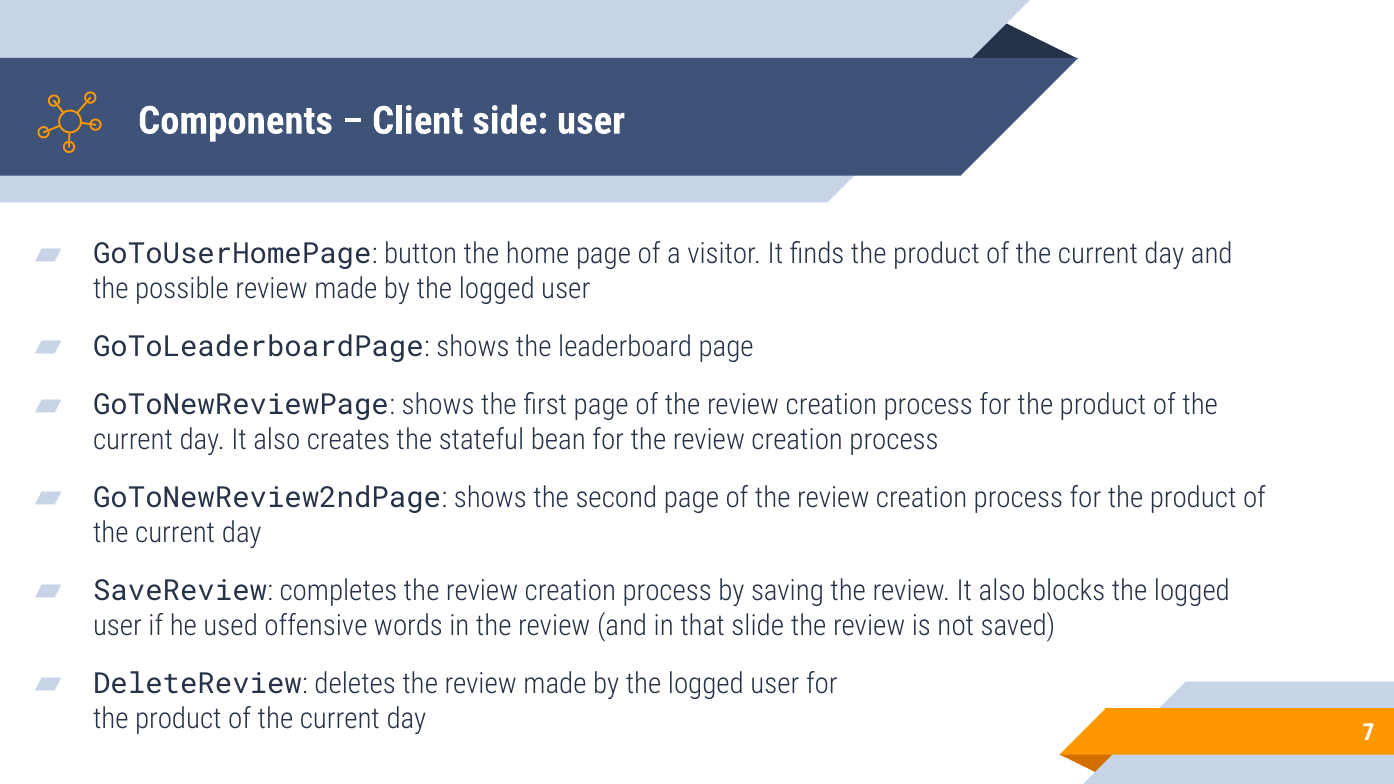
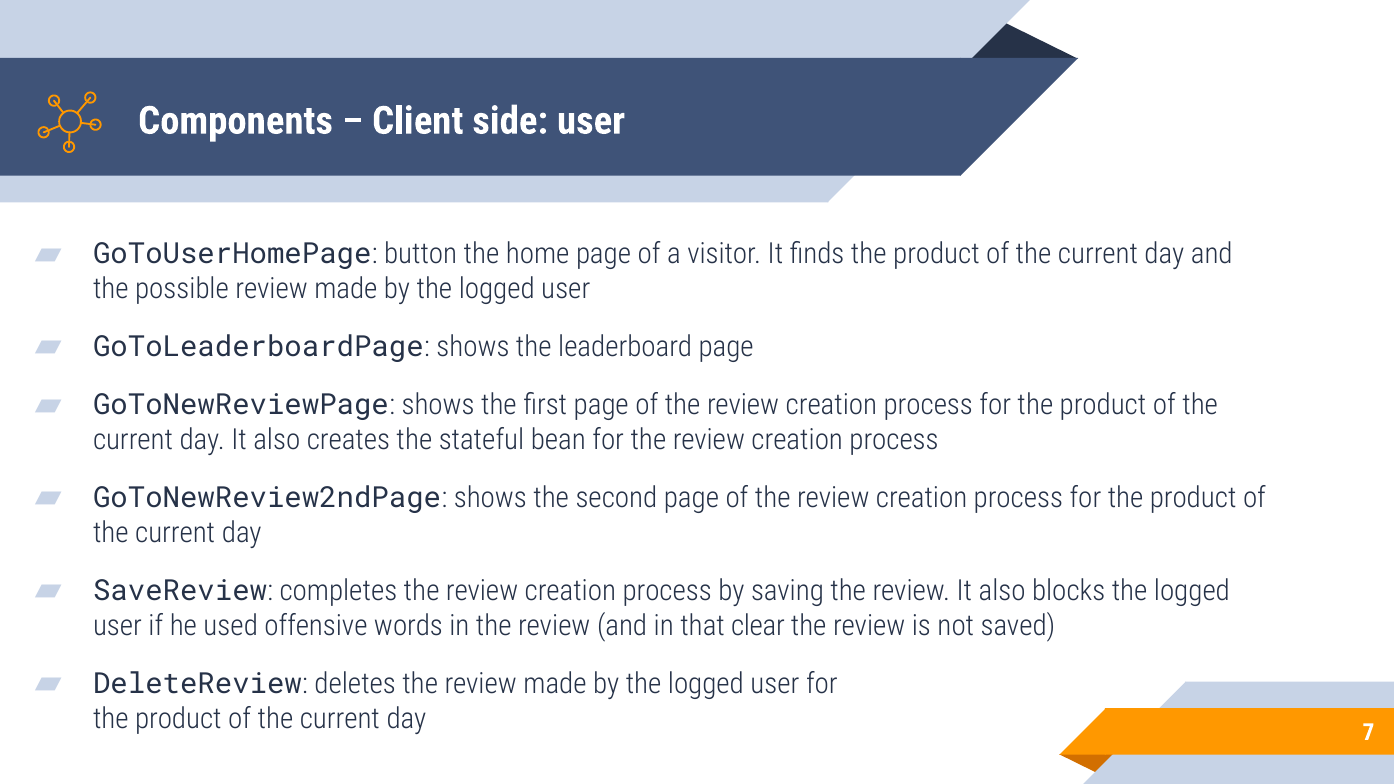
slide: slide -> clear (758, 626)
